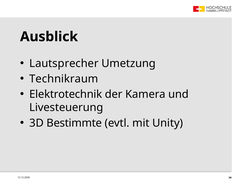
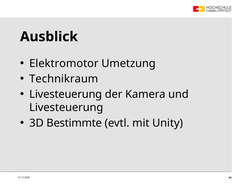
Lautsprecher: Lautsprecher -> Elektromotor (64, 63)
Elektrotechnik: Elektrotechnik -> Livesteuerung (66, 94)
